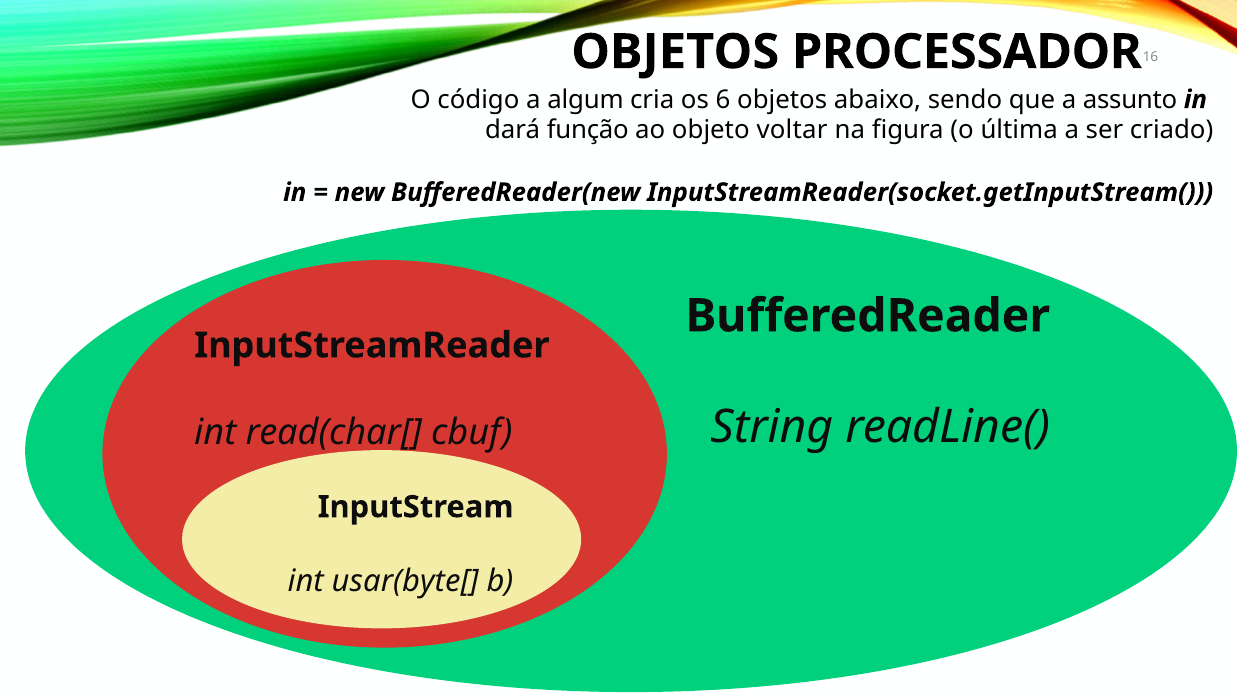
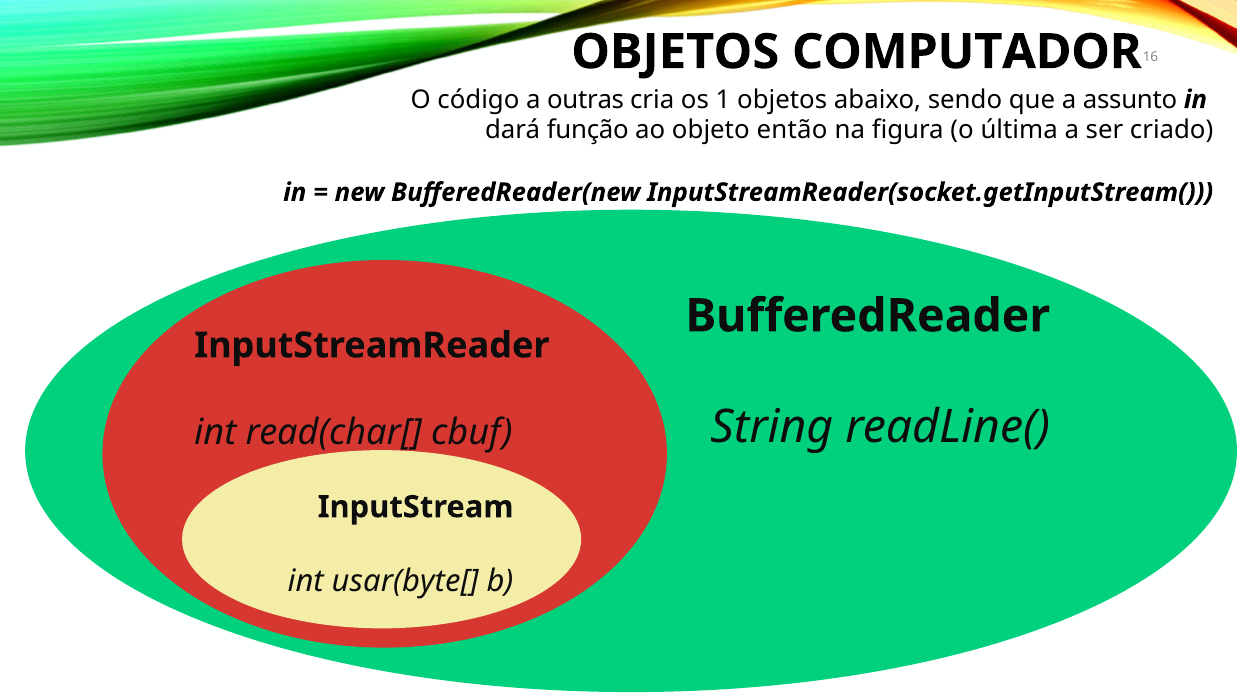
PROCESSADOR: PROCESSADOR -> COMPUTADOR (967, 52)
algum: algum -> outras (586, 99)
6: 6 -> 1 (723, 99)
voltar: voltar -> então (792, 130)
